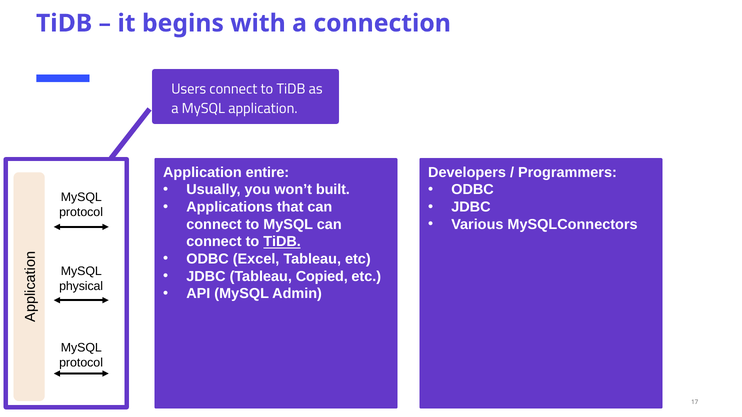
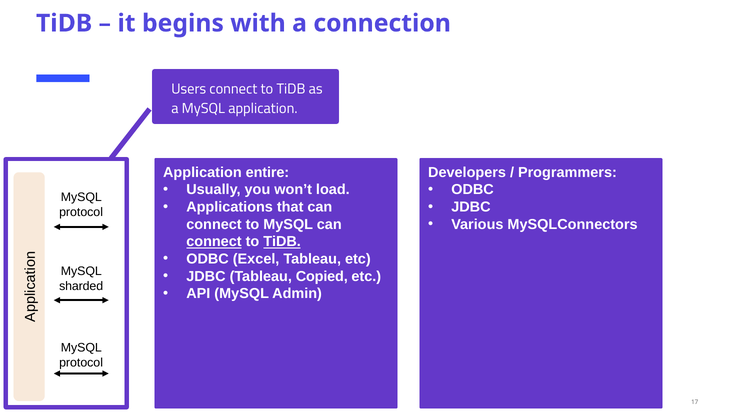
built: built -> load (333, 190)
connect underline: none -> present (214, 242)
physical: physical -> sharded (81, 286)
